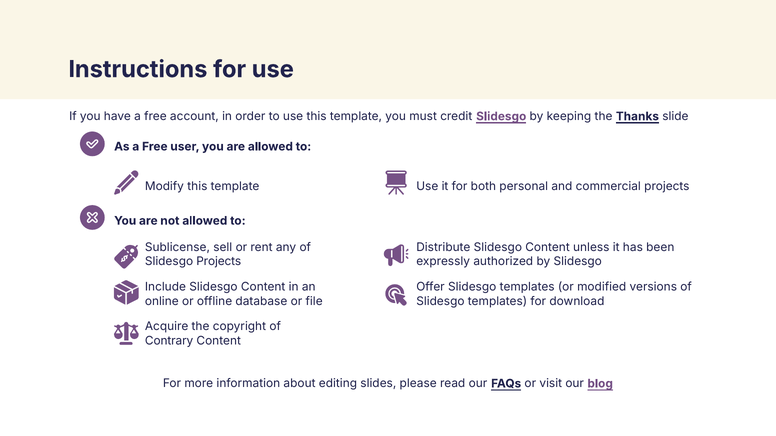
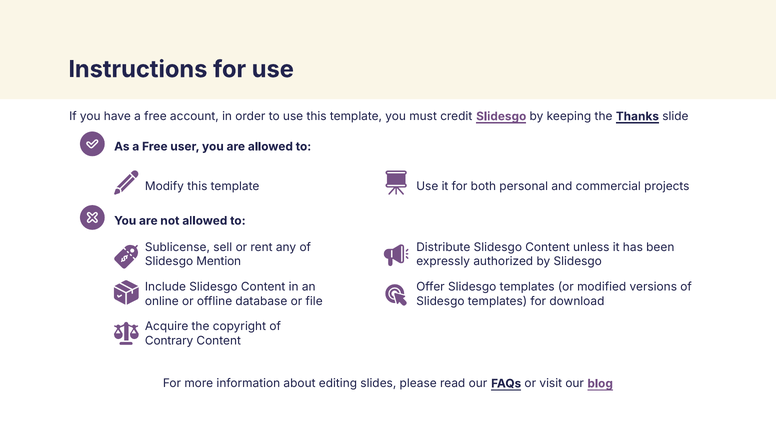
Slidesgo Projects: Projects -> Mention (219, 262)
